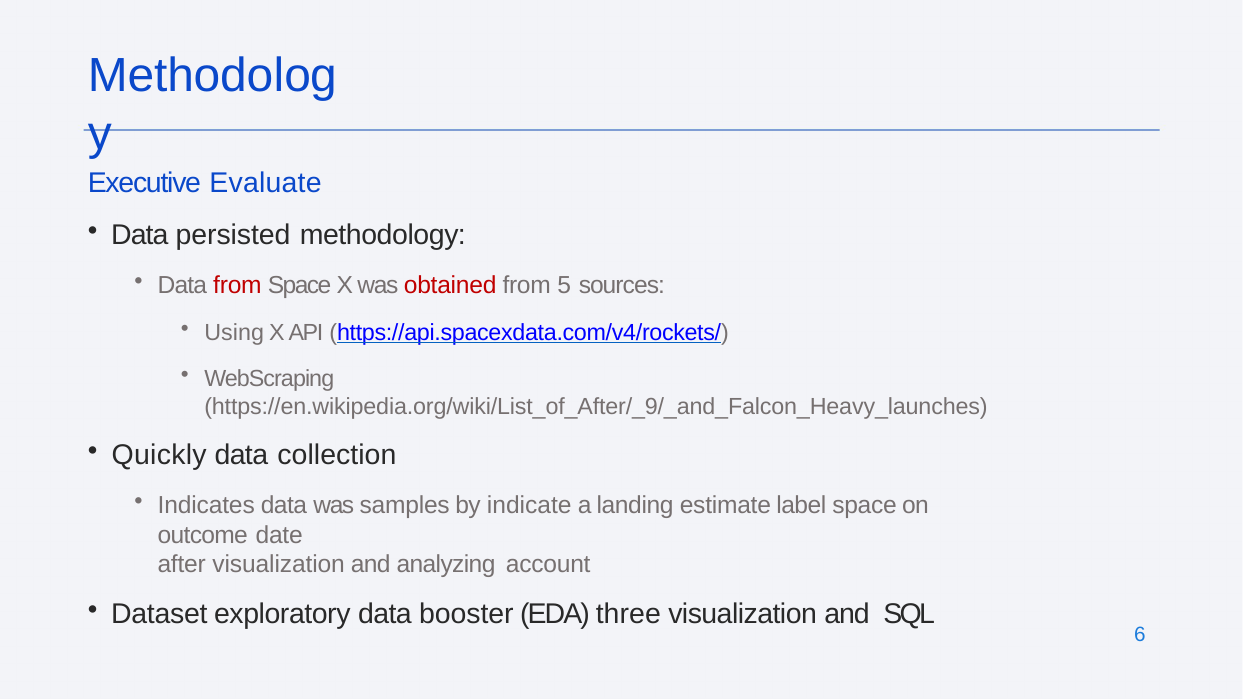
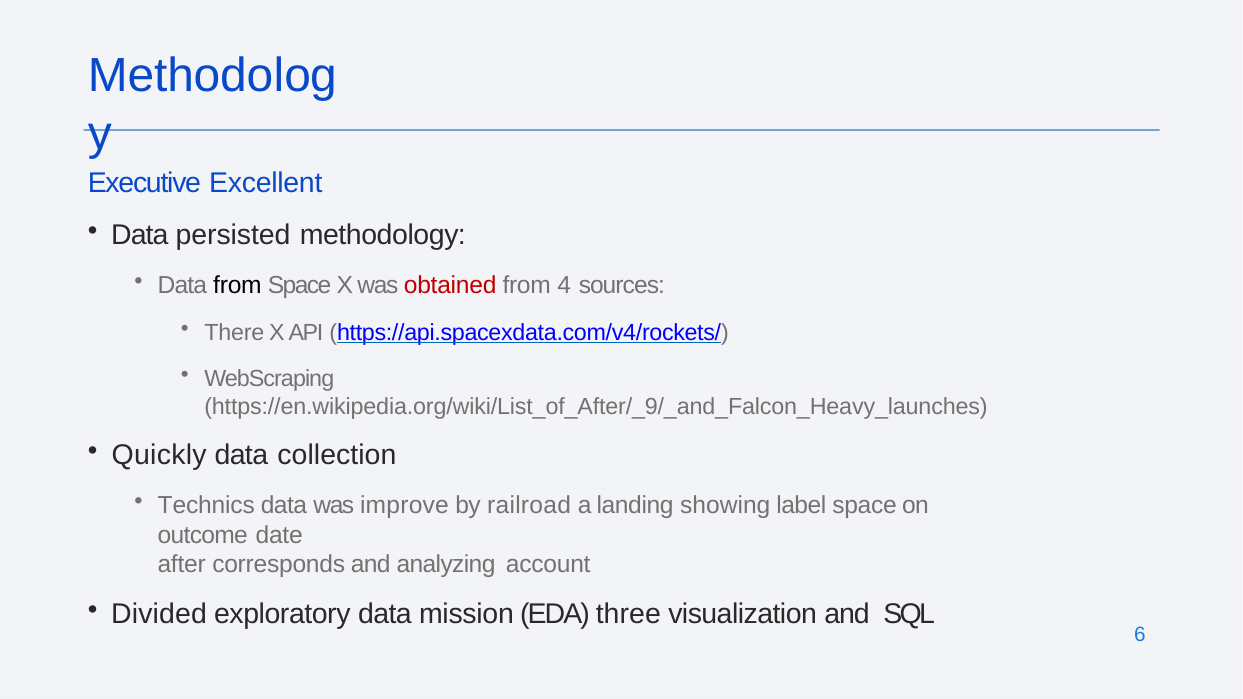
Evaluate: Evaluate -> Excellent (266, 183)
from colour: red -> black (237, 285)
5: 5 -> 4 (564, 285)
Using: Using -> There (234, 333)
Indicates: Indicates -> Technics (206, 506)
samples: samples -> improve (404, 506)
indicate: indicate -> railroad (529, 506)
estimate: estimate -> showing (725, 506)
after visualization: visualization -> corresponds (279, 565)
Dataset: Dataset -> Divided (159, 615)
booster: booster -> mission (466, 615)
